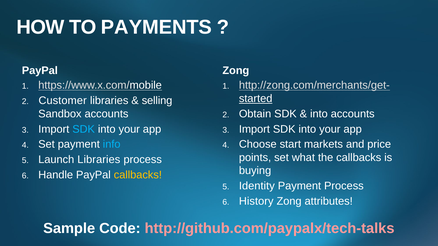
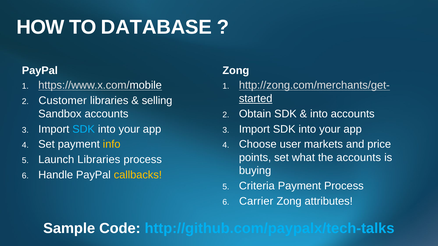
PAYMENTS: PAYMENTS -> DATABASE (156, 27)
info colour: light blue -> yellow (112, 145)
start: start -> user (290, 145)
the callbacks: callbacks -> accounts (359, 158)
Identity: Identity -> Criteria (257, 186)
History: History -> Carrier (256, 202)
http://github.com/paypalx/tech-talks colour: pink -> light blue (270, 229)
